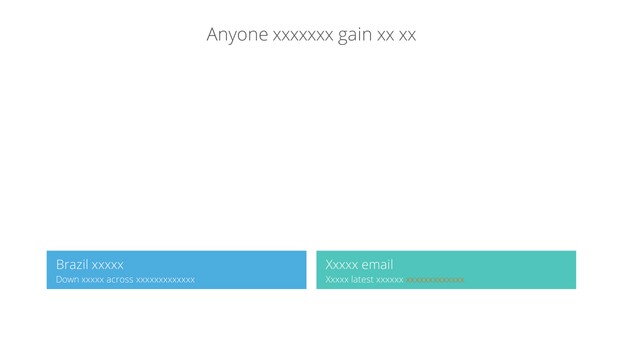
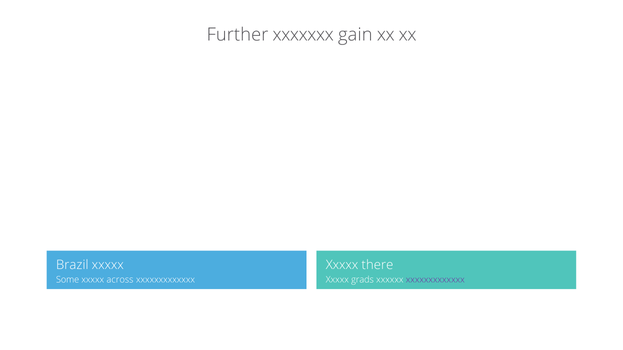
Anyone: Anyone -> Further (238, 35)
email: email -> there (377, 265)
Down: Down -> Some (68, 280)
latest: latest -> grads (363, 280)
xxxxxxxxxxxxx colour: orange -> purple (435, 280)
